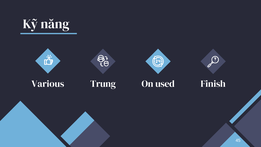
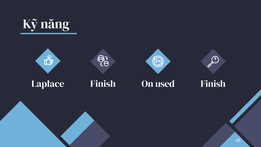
Various: Various -> Laplace (48, 84)
Trung: Trung -> Finish (103, 84)
